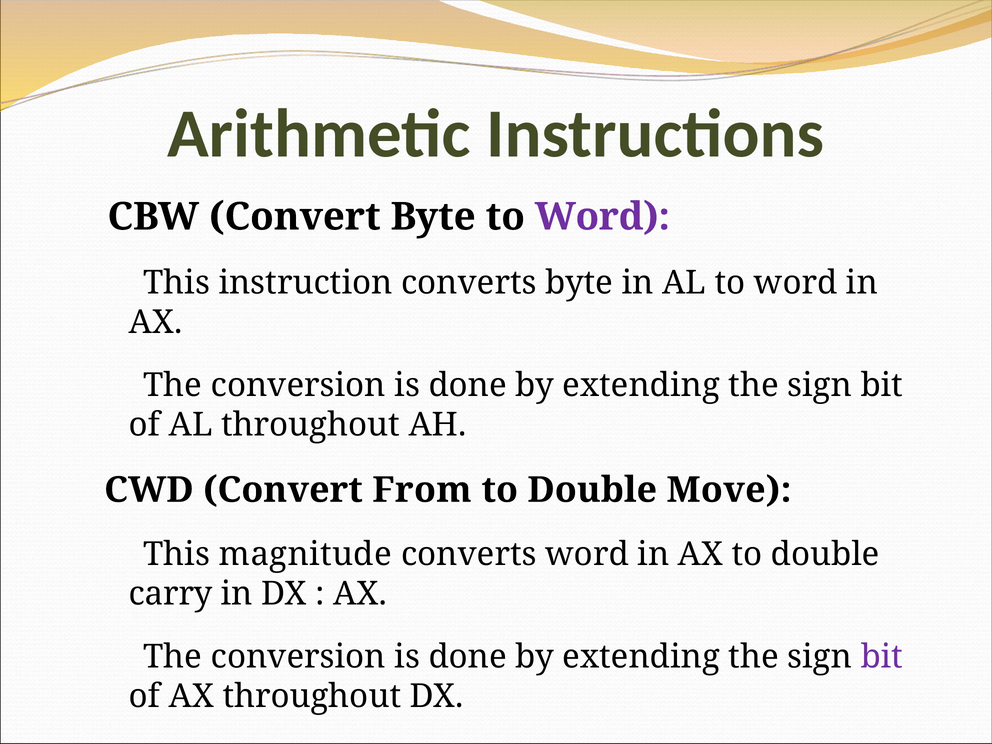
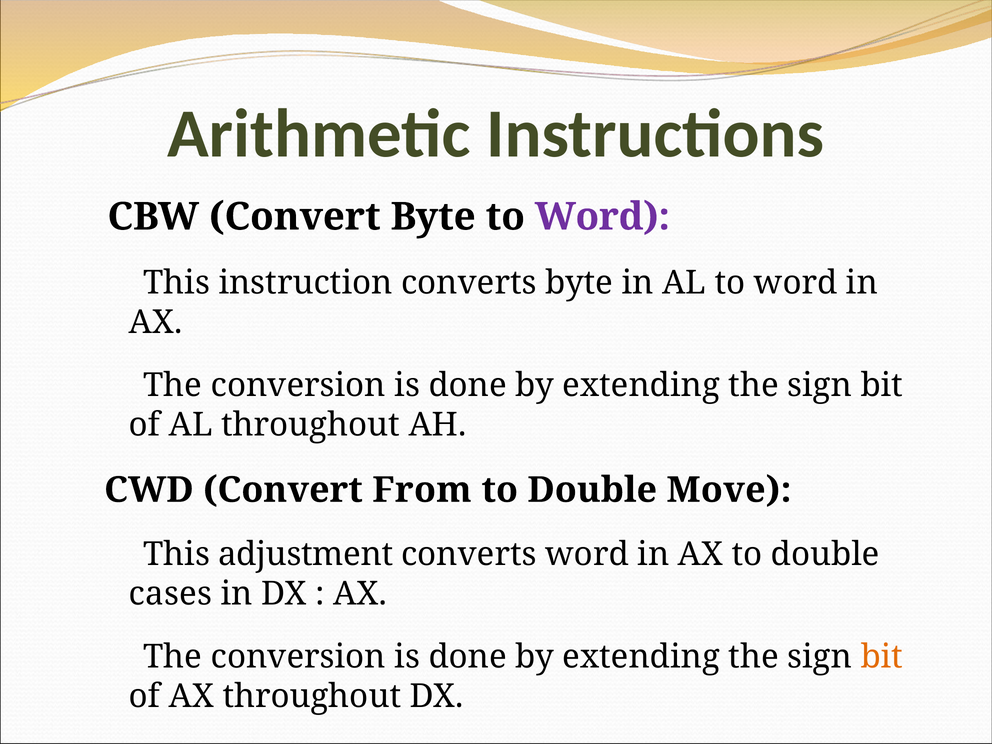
magnitude: magnitude -> adjustment (306, 554)
carry: carry -> cases (171, 594)
bit colour: purple -> orange (882, 657)
